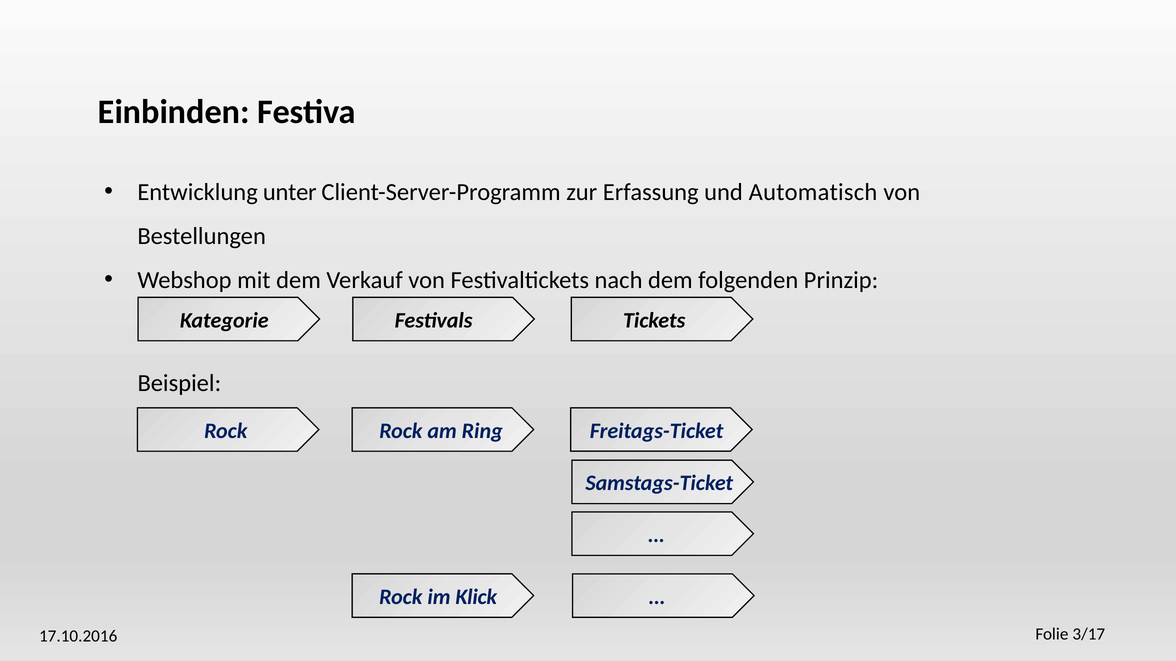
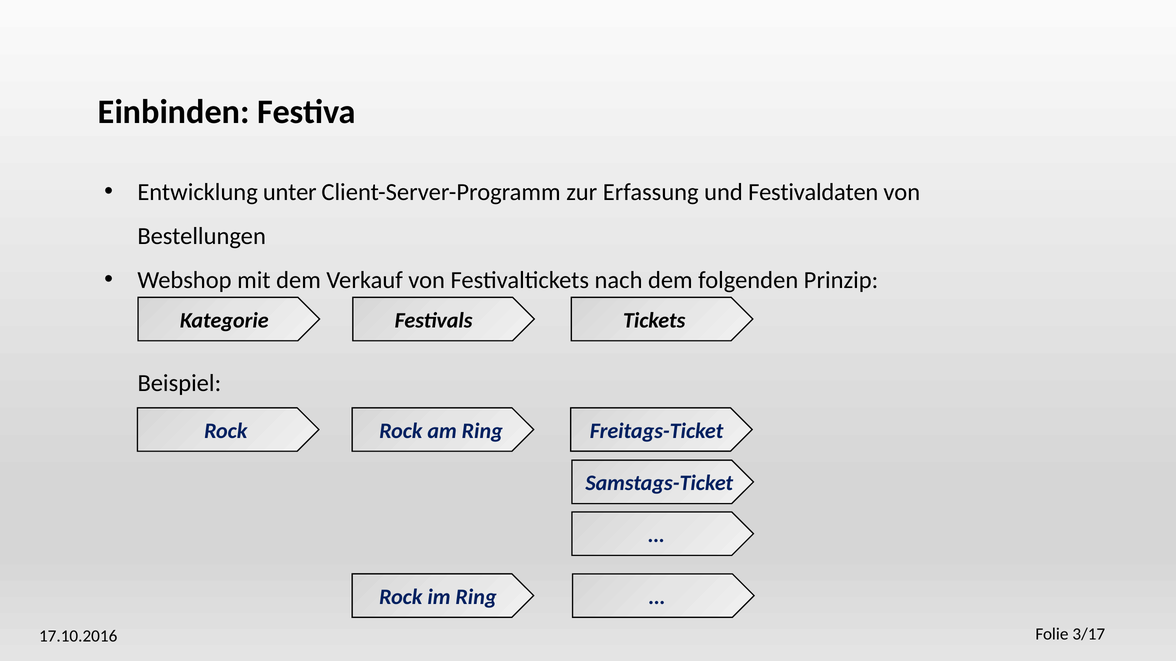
Automatisch: Automatisch -> Festivaldaten (813, 192)
im Klick: Klick -> Ring (476, 597)
